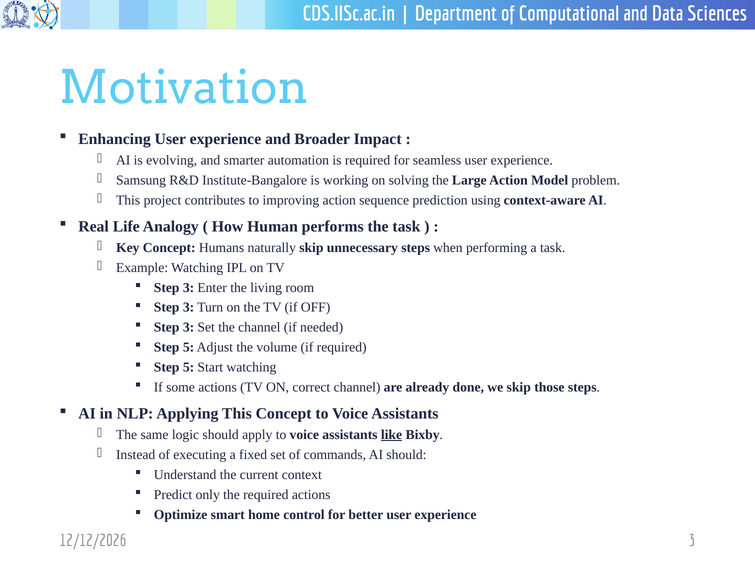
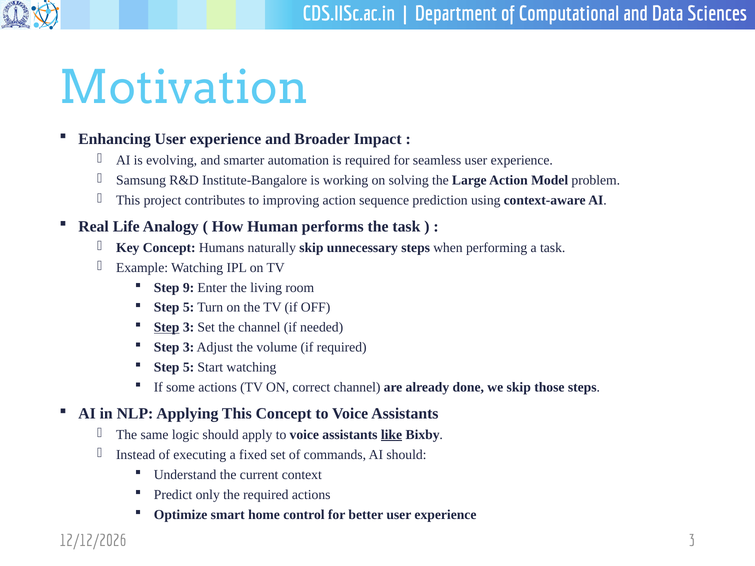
3: 3 -> 9 (189, 288)
3: 3 -> 5 (189, 308)
Step underline: none -> present (167, 328)
5: 5 -> 3 (189, 348)
